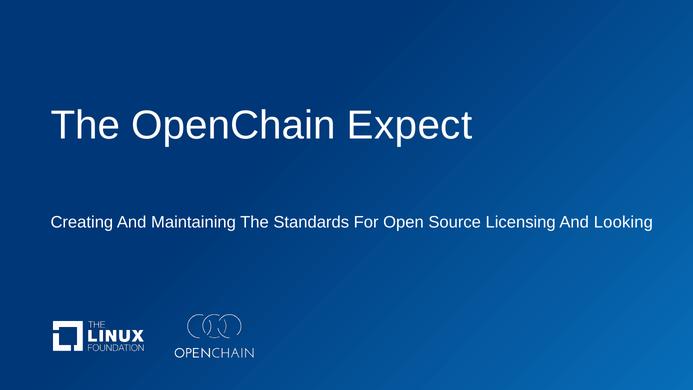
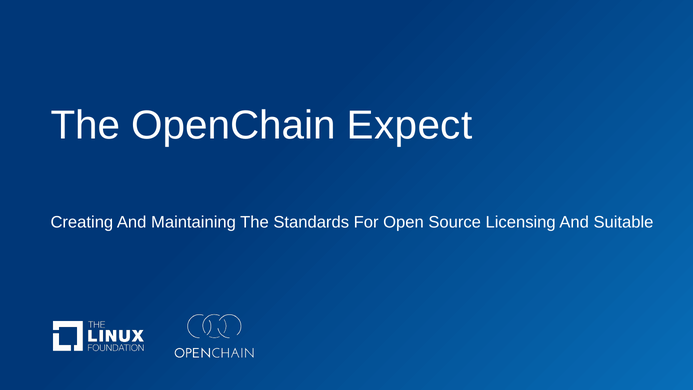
Looking: Looking -> Suitable (623, 222)
